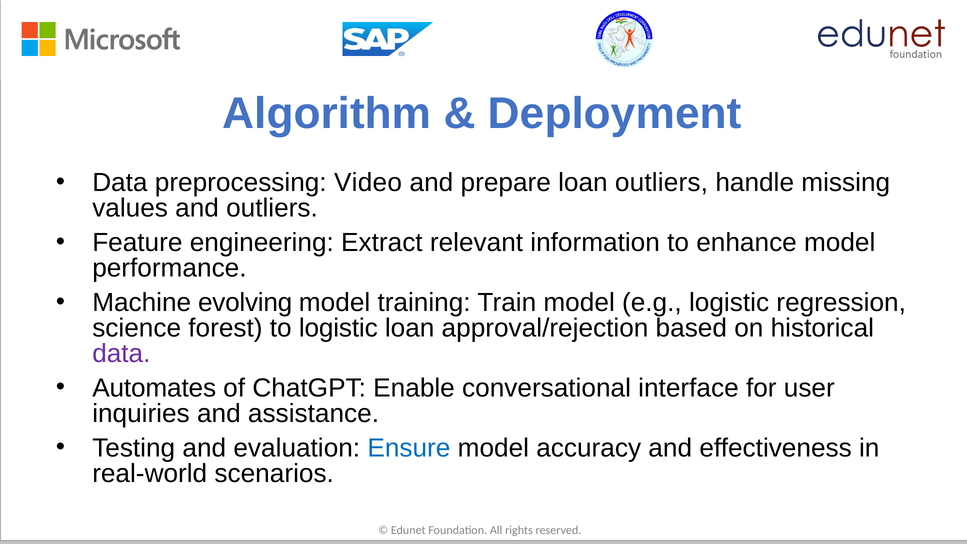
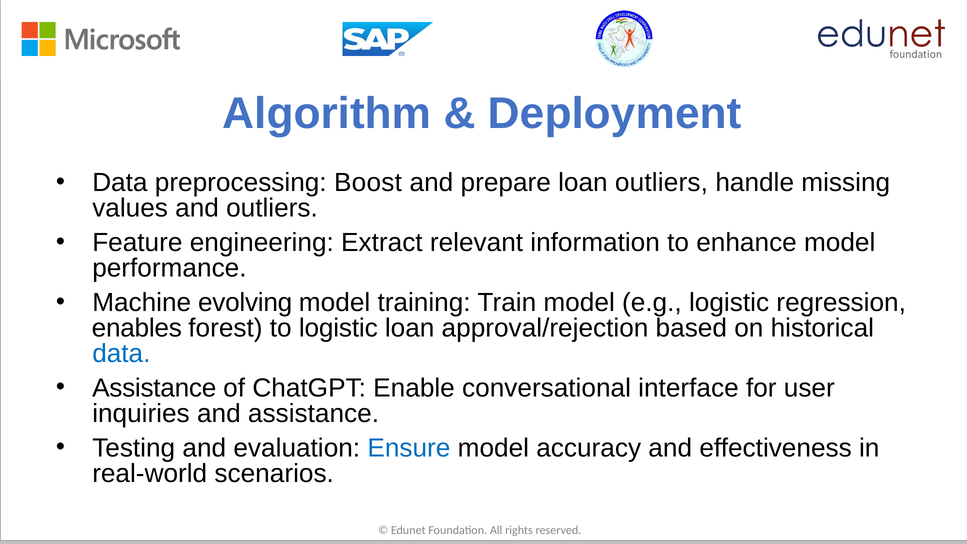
Video: Video -> Boost (368, 183)
science: science -> enables (137, 328)
data colour: purple -> blue (121, 353)
Automates: Automates -> Assistance (154, 388)
